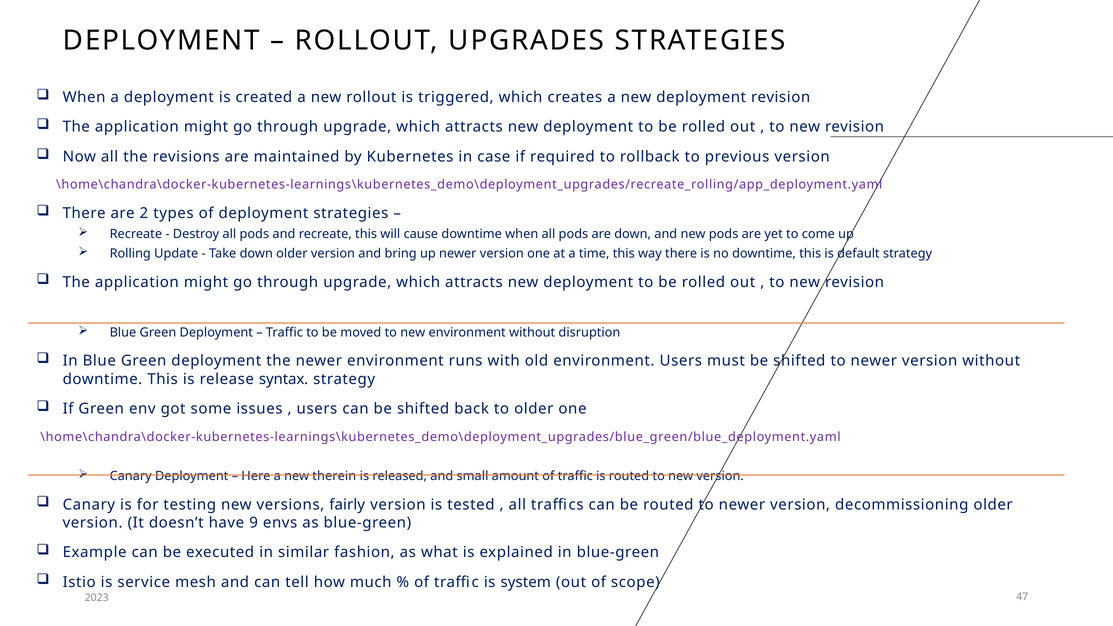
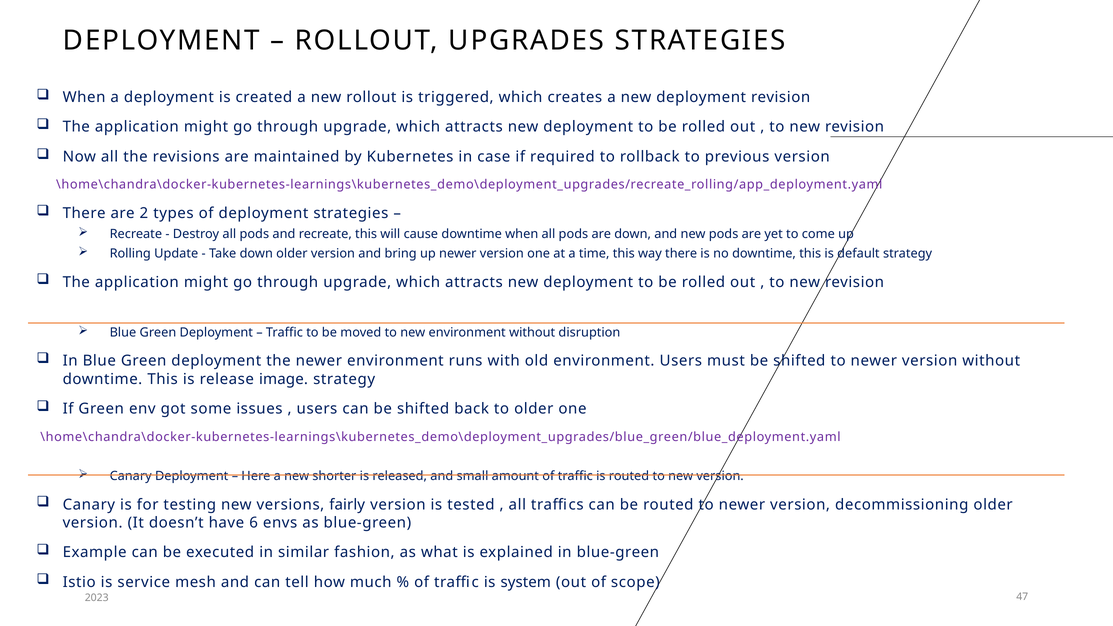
syntax: syntax -> image (283, 379)
therein: therein -> shorter (334, 476)
9: 9 -> 6 (254, 523)
